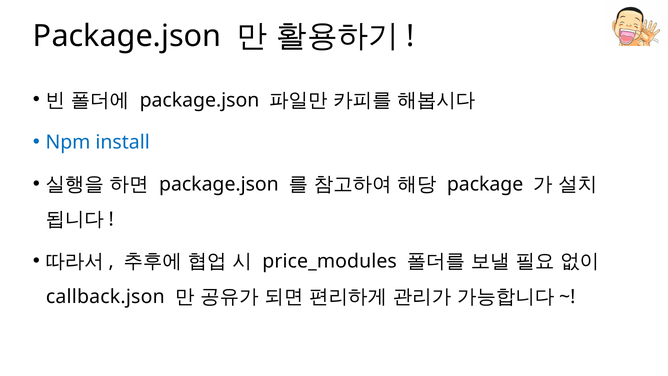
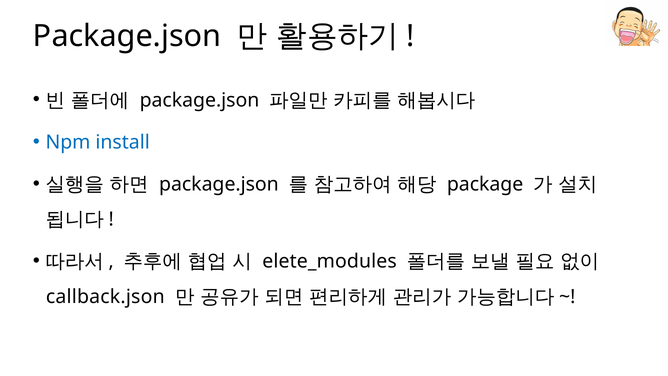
price_modules: price_modules -> elete_modules (330, 261)
